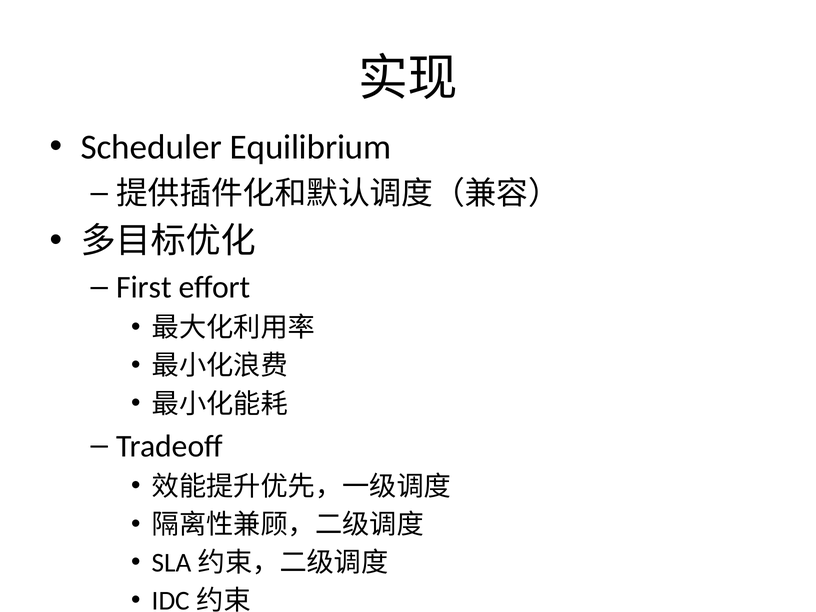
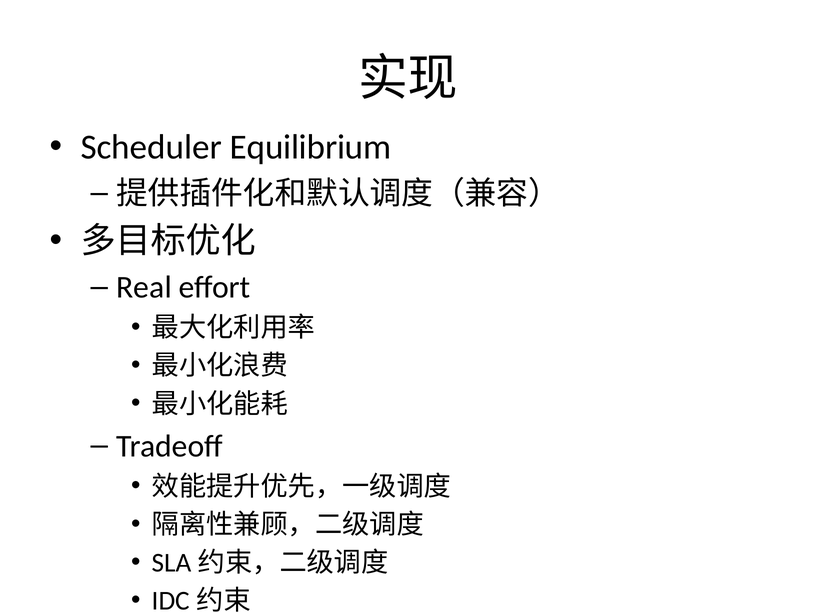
First: First -> Real (144, 287)
